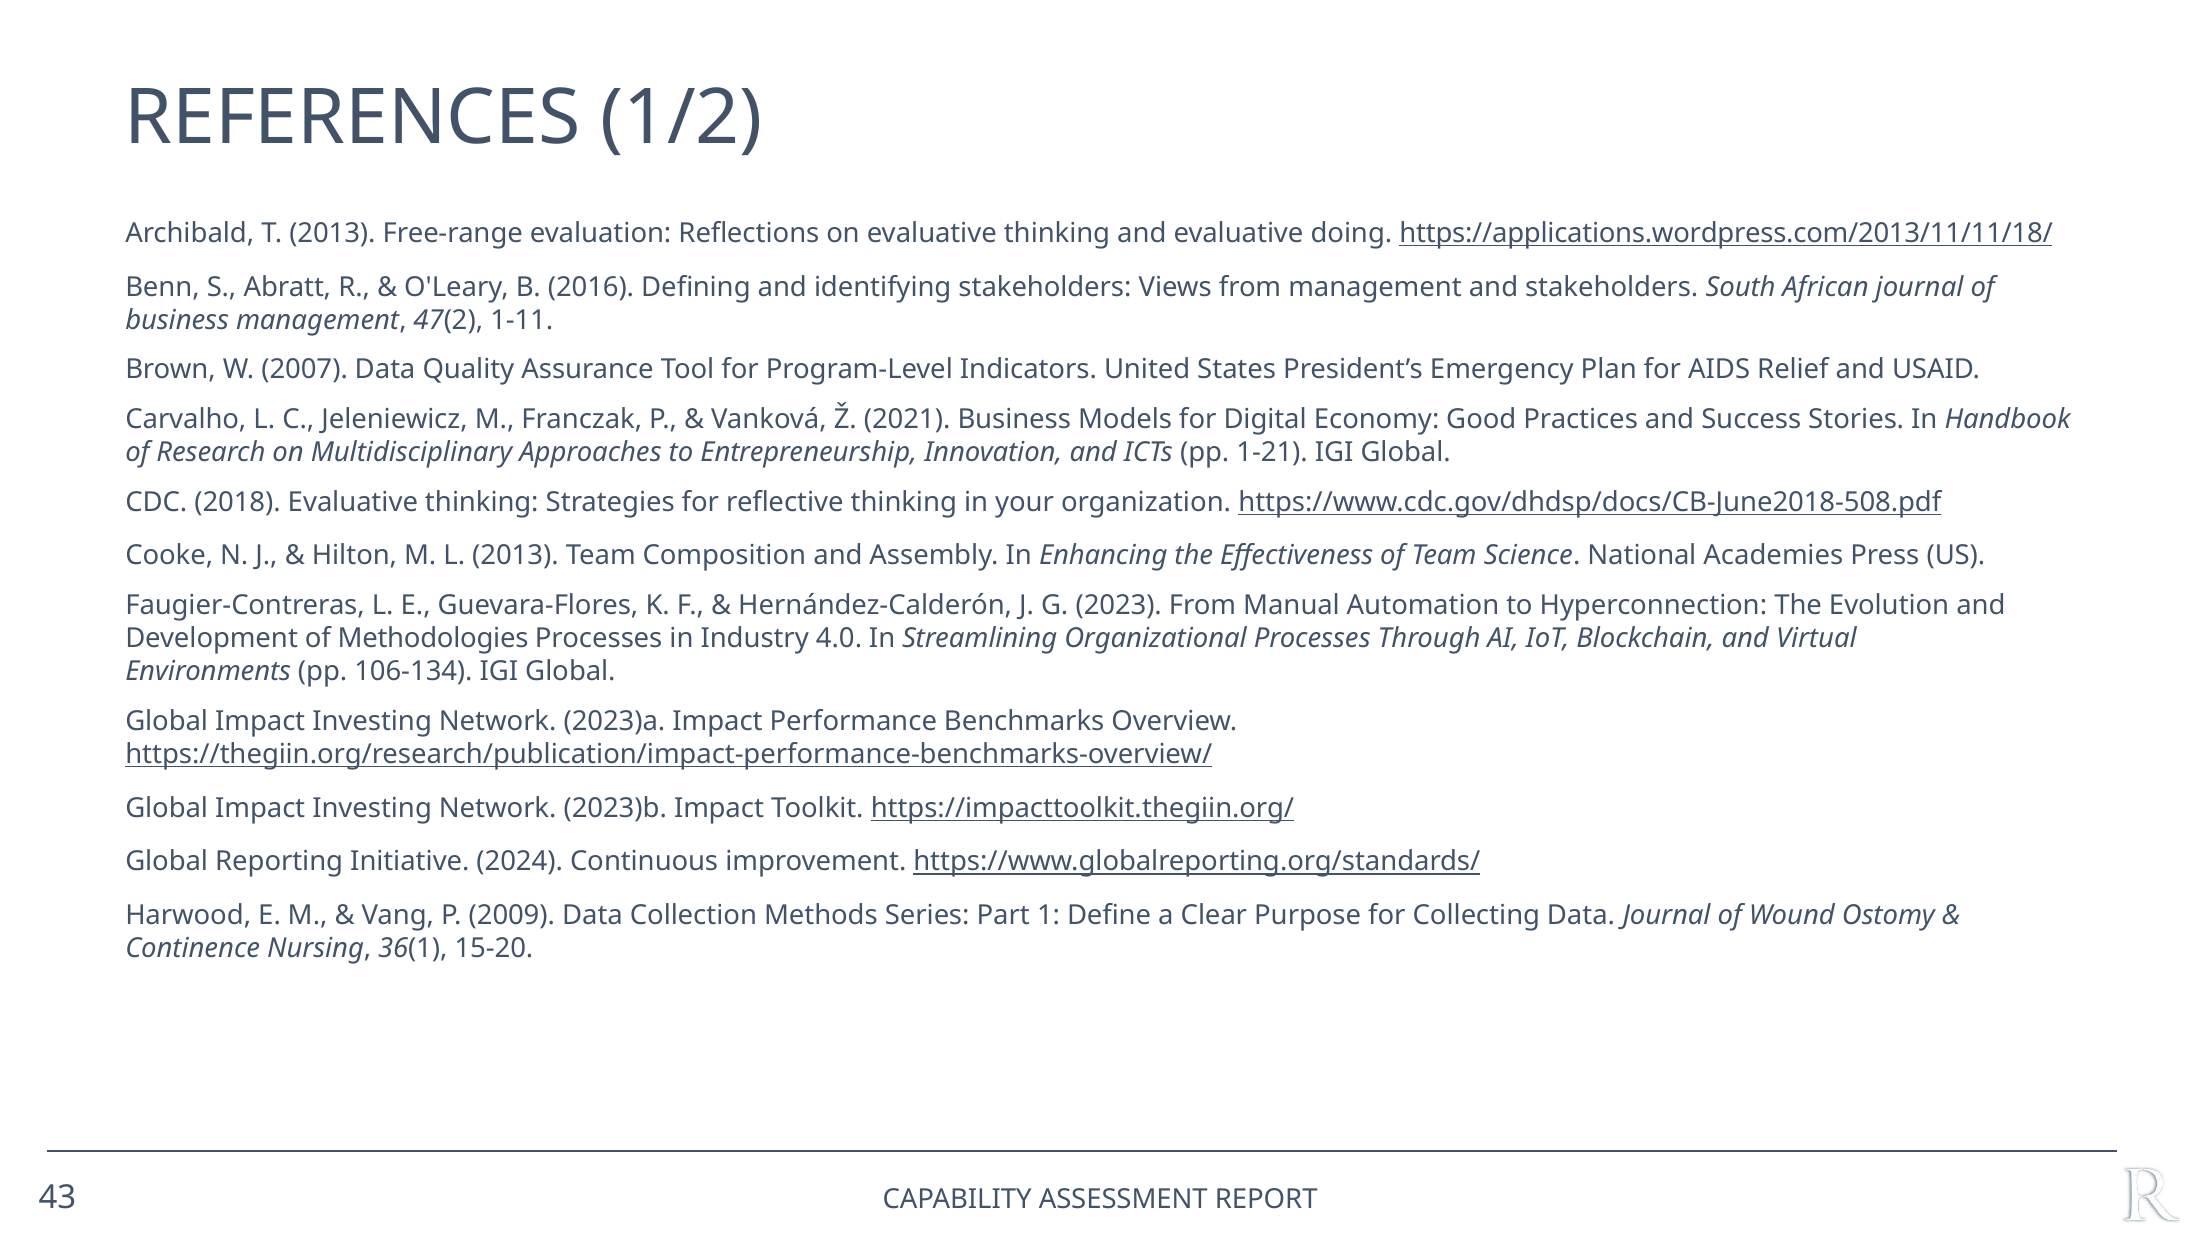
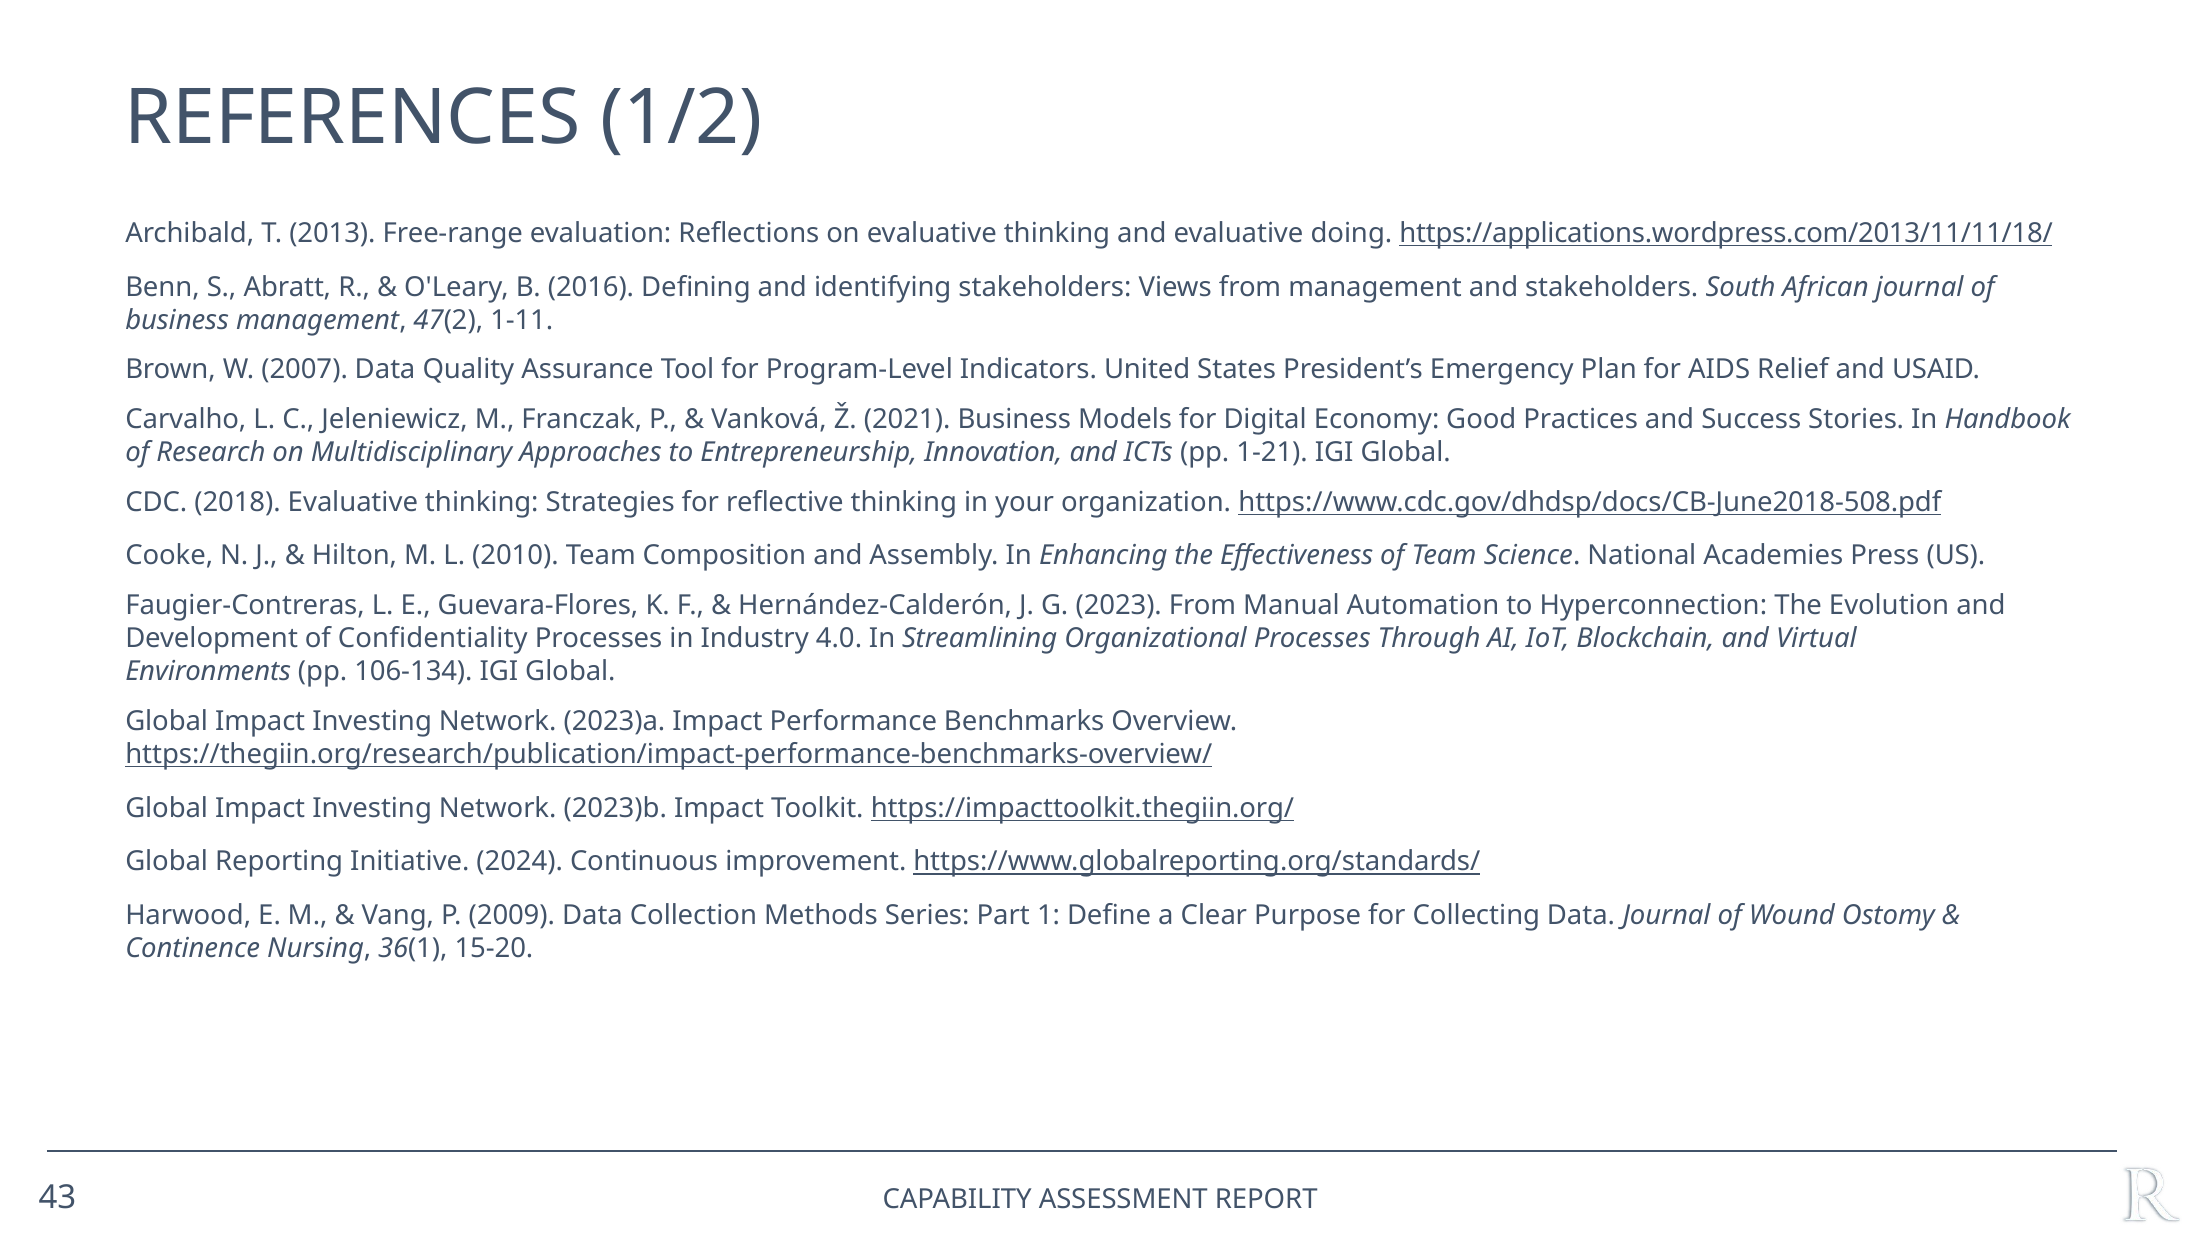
L 2013: 2013 -> 2010 (515, 556)
Methodologies: Methodologies -> Confidentiality (433, 638)
